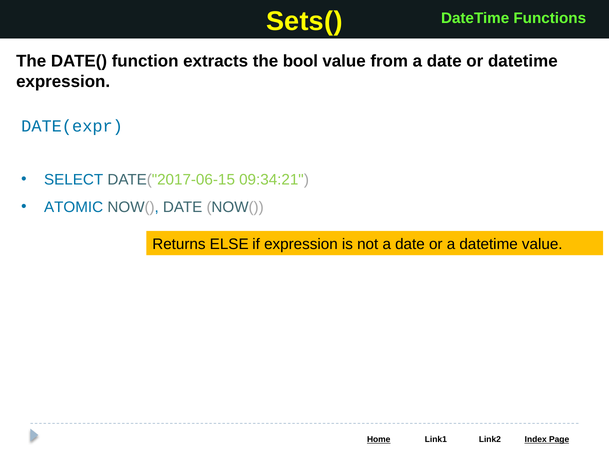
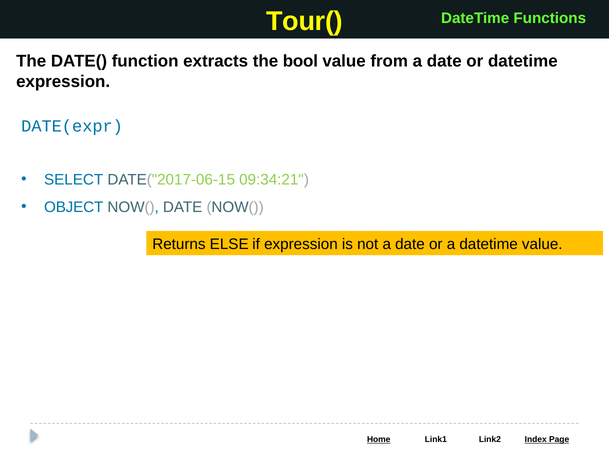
Sets(: Sets( -> Tour( (305, 21)
ATOMIC: ATOMIC -> OBJECT (74, 207)
